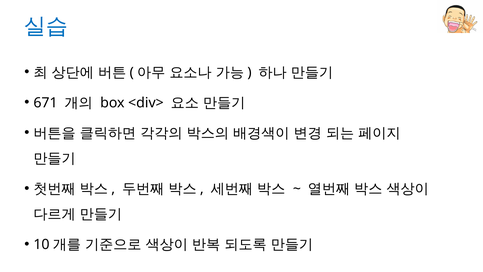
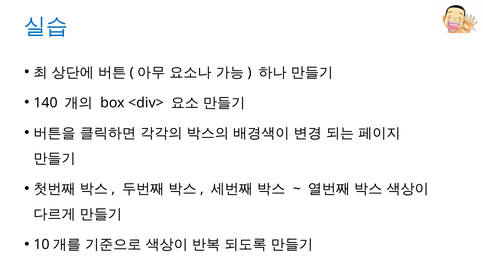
671: 671 -> 140 (46, 103)
